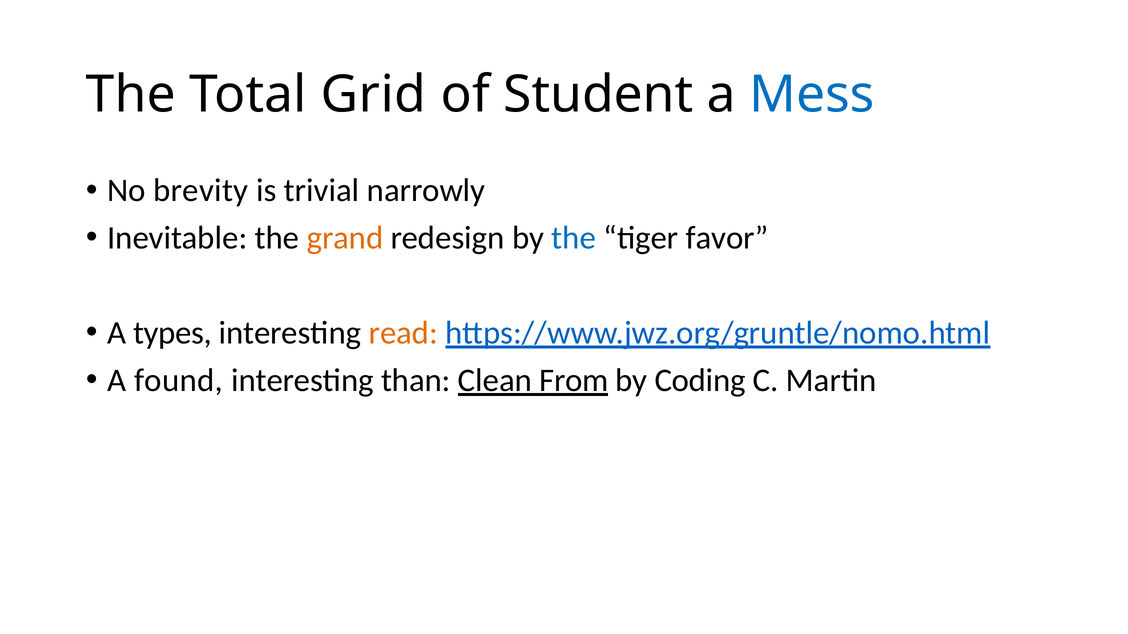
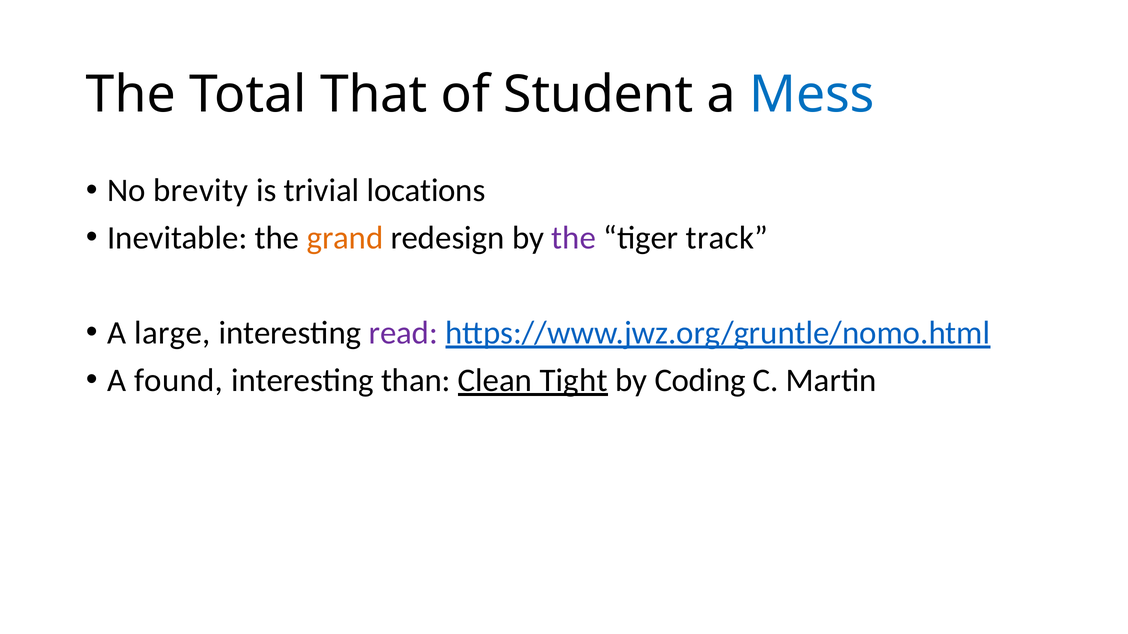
Grid: Grid -> That (374, 95)
narrowly: narrowly -> locations (426, 191)
the colour: blue -> purple (574, 238)
favor: favor -> track (727, 238)
types: types -> large (172, 333)
read colour: orange -> purple (403, 333)
From: From -> Tight (574, 381)
